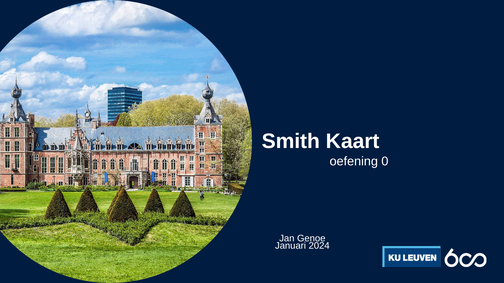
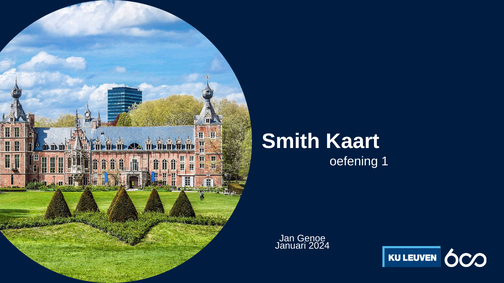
0: 0 -> 1 (385, 161)
